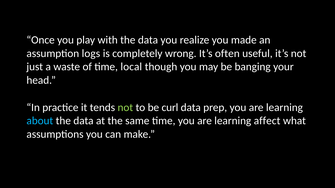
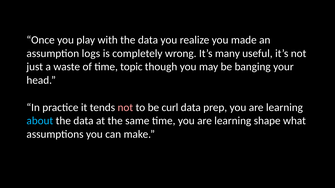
often: often -> many (227, 53)
local: local -> topic (131, 67)
not colour: light green -> pink (125, 108)
affect: affect -> shape (267, 121)
